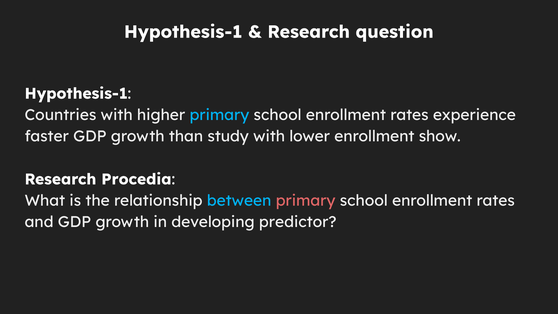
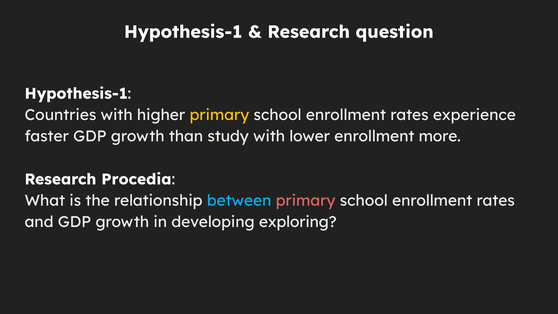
primary colour: light blue -> yellow (219, 115)
show: show -> more (440, 136)
predictor: predictor -> exploring (298, 222)
